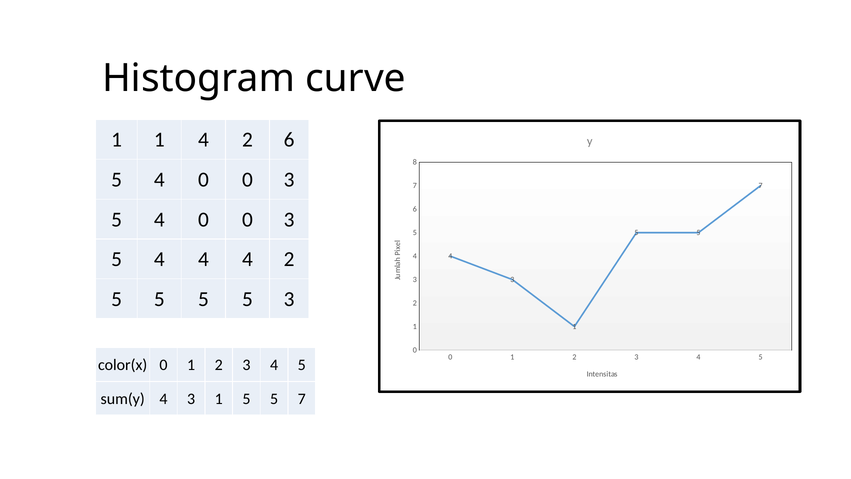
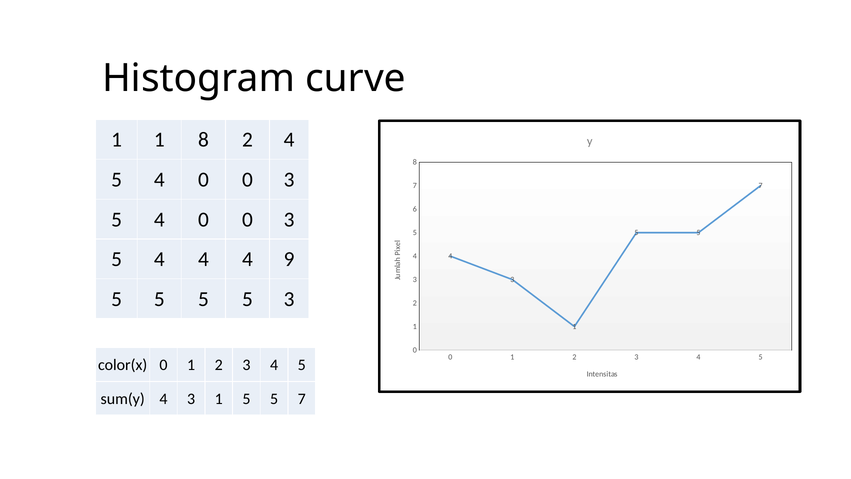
1 4: 4 -> 8 (203, 140)
2 6: 6 -> 4 (289, 140)
4 4 2: 2 -> 9 (289, 259)
